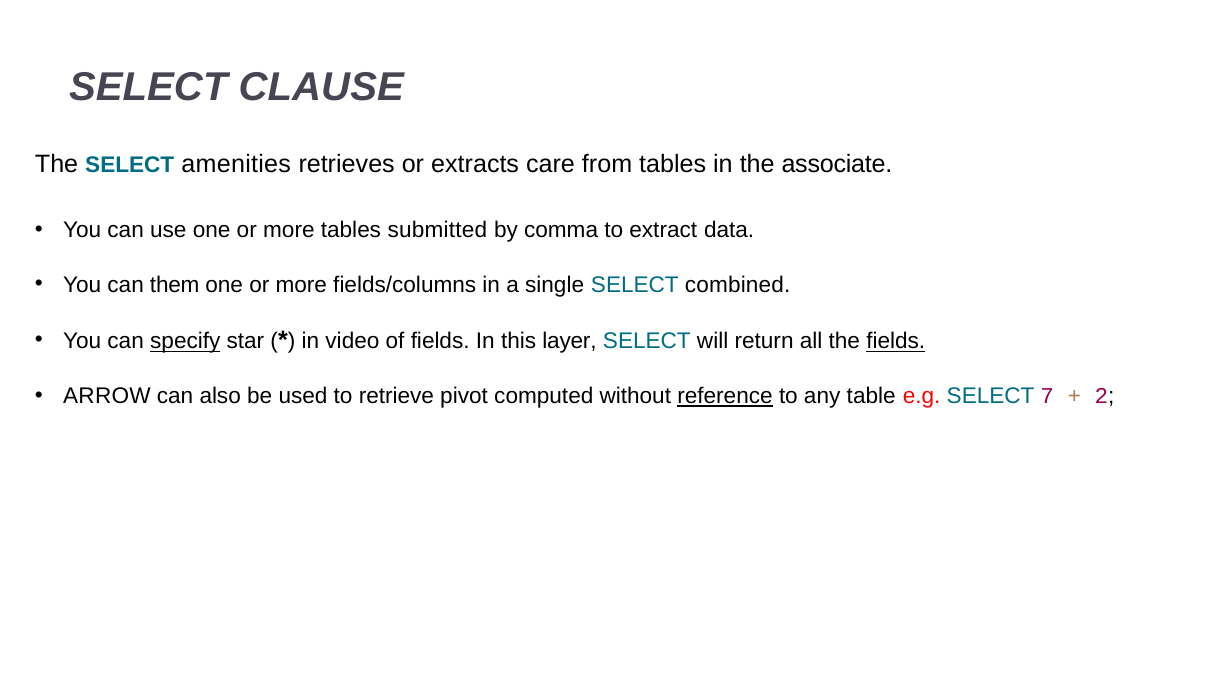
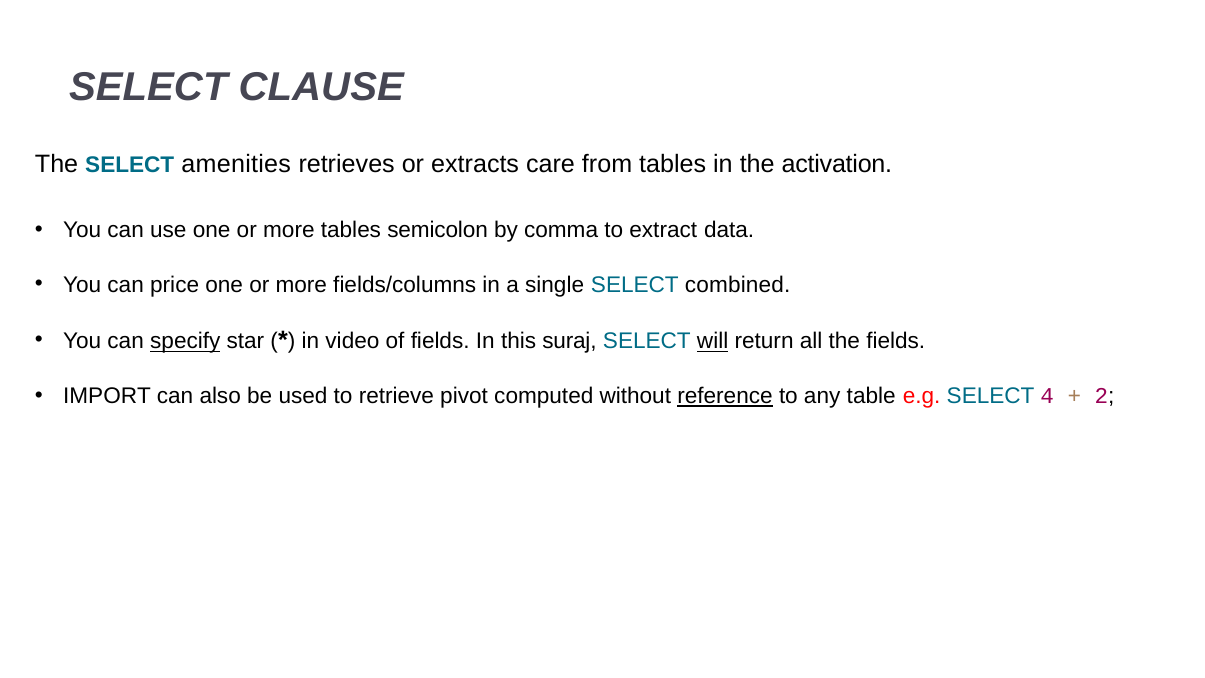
associate: associate -> activation (837, 164)
submitted: submitted -> semicolon (438, 230)
them: them -> price (175, 285)
layer: layer -> suraj (569, 341)
will underline: none -> present (713, 341)
fields underline: present -> none (896, 341)
ARROW: ARROW -> IMPORT (107, 396)
7: 7 -> 4 (1047, 396)
